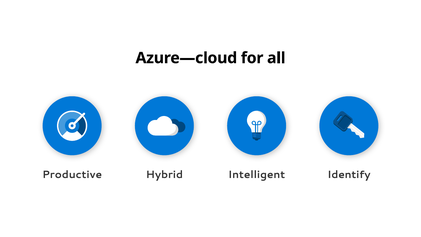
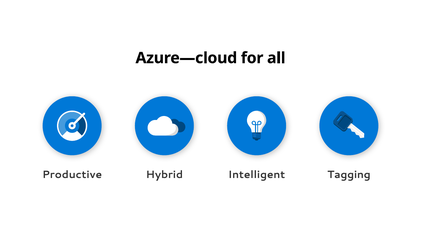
Identify: Identify -> Tagging (349, 174)
